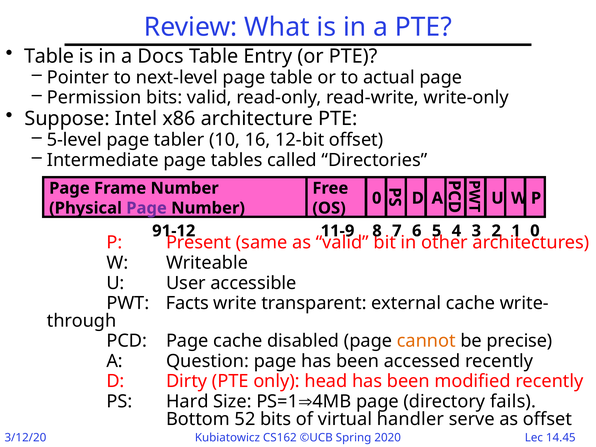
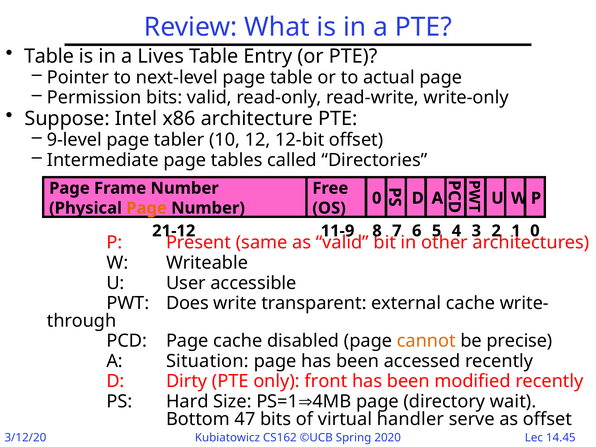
Docs: Docs -> Lives (161, 56)
5-level: 5-level -> 9-level (74, 140)
16: 16 -> 12 (258, 140)
Page colour: purple -> orange (147, 208)
91-12: 91-12 -> 21-12 (174, 231)
Facts: Facts -> Does (187, 303)
Question: Question -> Situation (207, 361)
head: head -> front (326, 381)
fails: fails -> wait (513, 402)
52: 52 -> 47 (245, 419)
